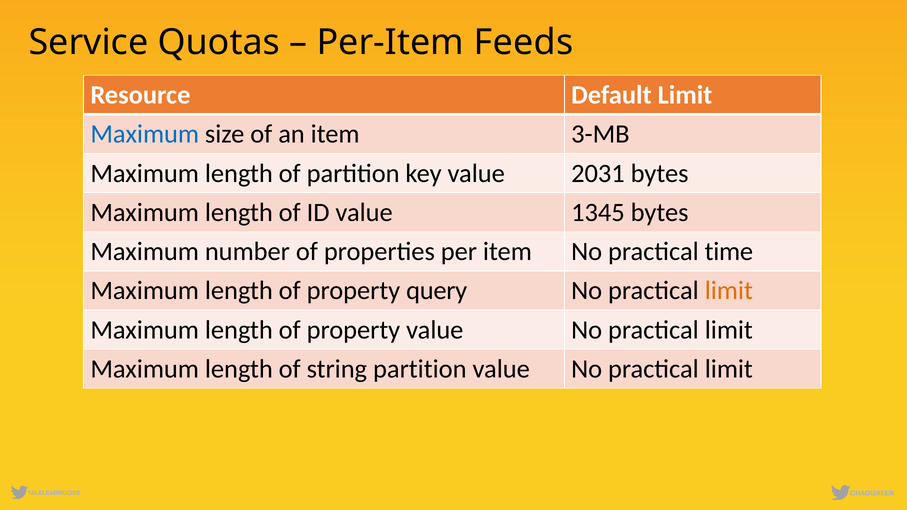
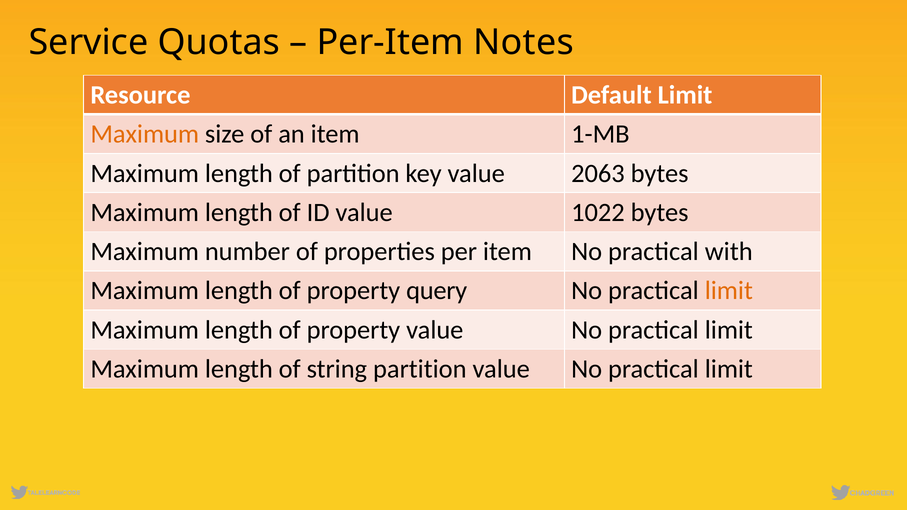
Feeds: Feeds -> Notes (524, 42)
Maximum colour: blue -> orange (145, 134)
3-MB: 3-MB -> 1-MB (600, 134)
2031: 2031 -> 2063 (598, 173)
1345: 1345 -> 1022 (598, 213)
time: time -> with (729, 252)
